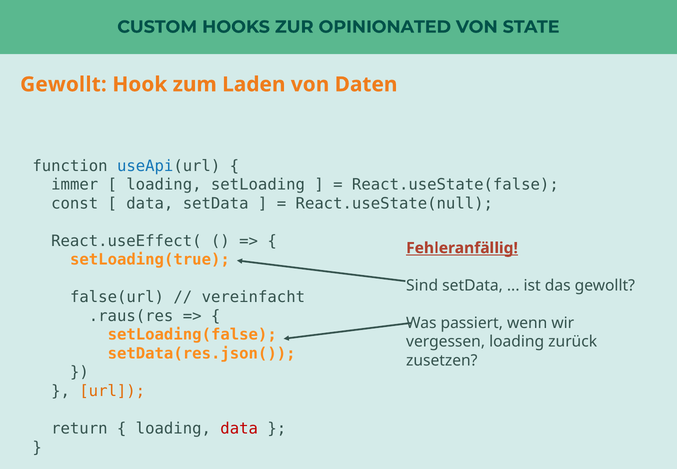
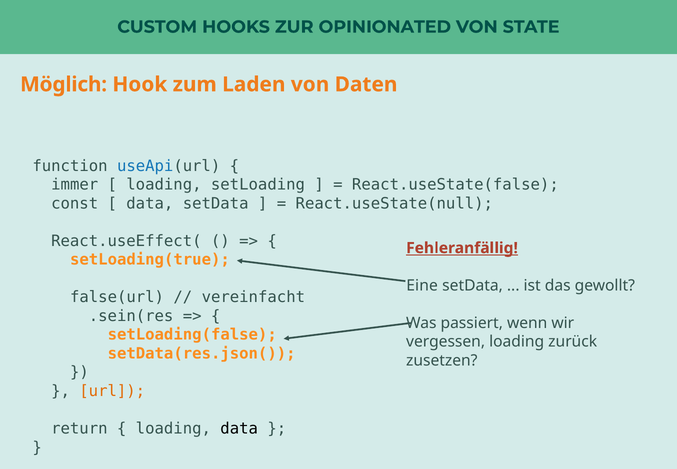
Gewollt: Gewollt -> Möglich (64, 84)
Sind: Sind -> Eine (422, 285)
.raus(res: .raus(res -> .sein(res (131, 316)
data colour: red -> black (239, 428)
